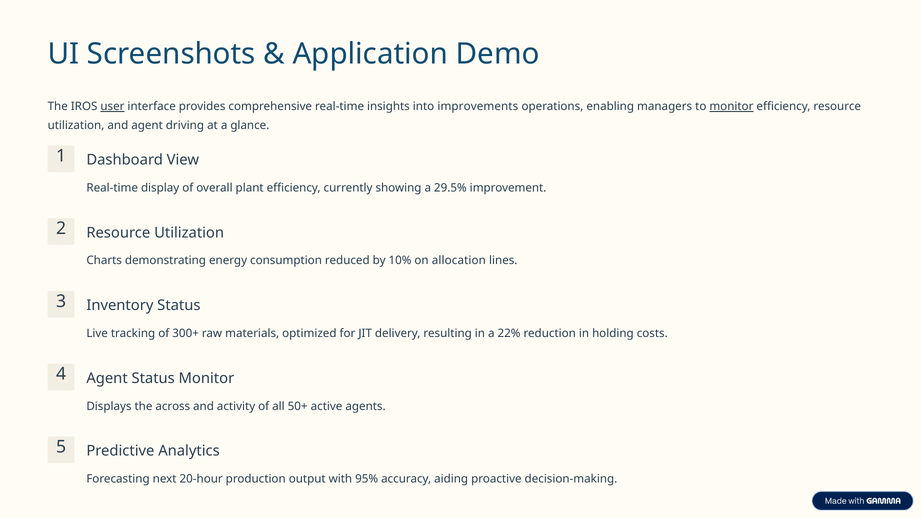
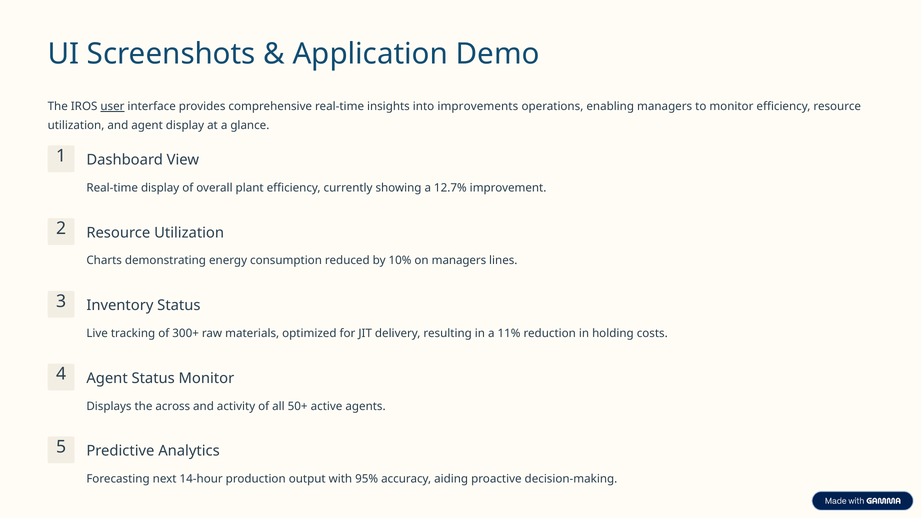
monitor underline: present -> none (731, 107)
agent driving: driving -> display (185, 125)
29.5%: 29.5% -> 12.7% (450, 188)
on allocation: allocation -> managers (459, 261)
22%: 22% -> 11% (509, 333)
20-hour: 20-hour -> 14-hour (201, 479)
